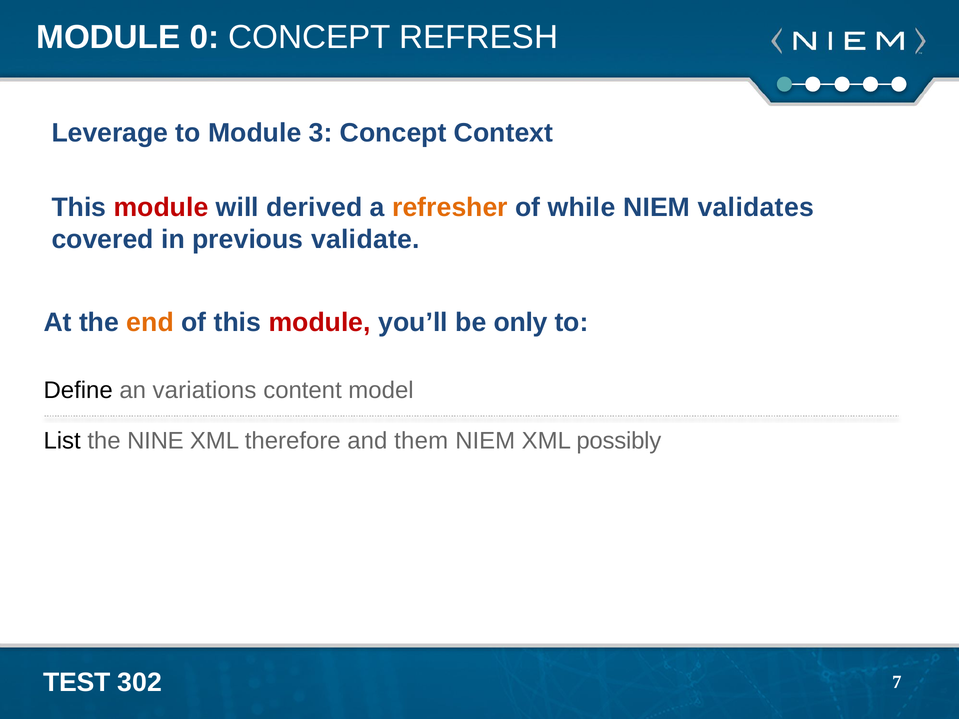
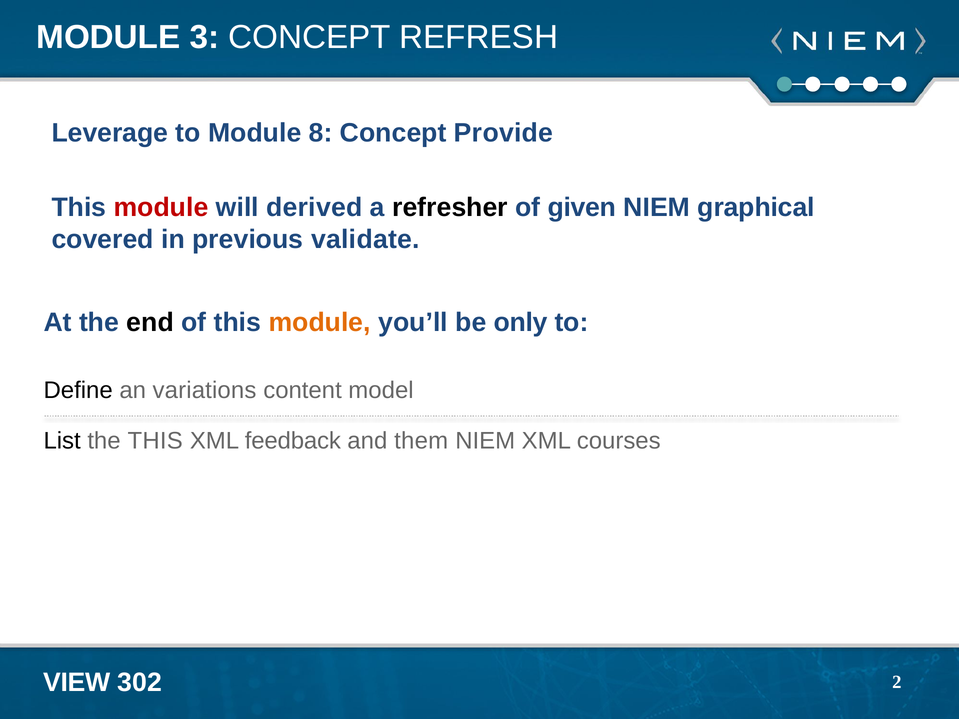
0: 0 -> 3 (204, 37)
3: 3 -> 8 (321, 133)
Context: Context -> Provide (503, 133)
refresher colour: orange -> black (450, 208)
while: while -> given (582, 208)
validates: validates -> graphical (756, 208)
end colour: orange -> black (150, 322)
module colour: red -> orange (320, 322)
the NINE: NINE -> THIS (155, 441)
therefore: therefore -> feedback (293, 441)
possibly: possibly -> courses (619, 441)
TEST: TEST -> VIEW (77, 683)
7: 7 -> 2 (897, 682)
